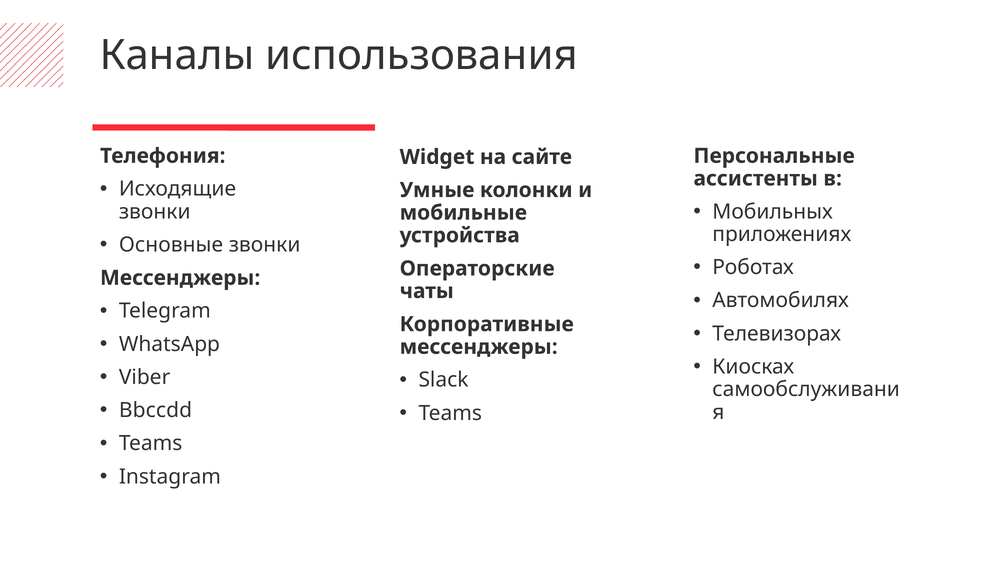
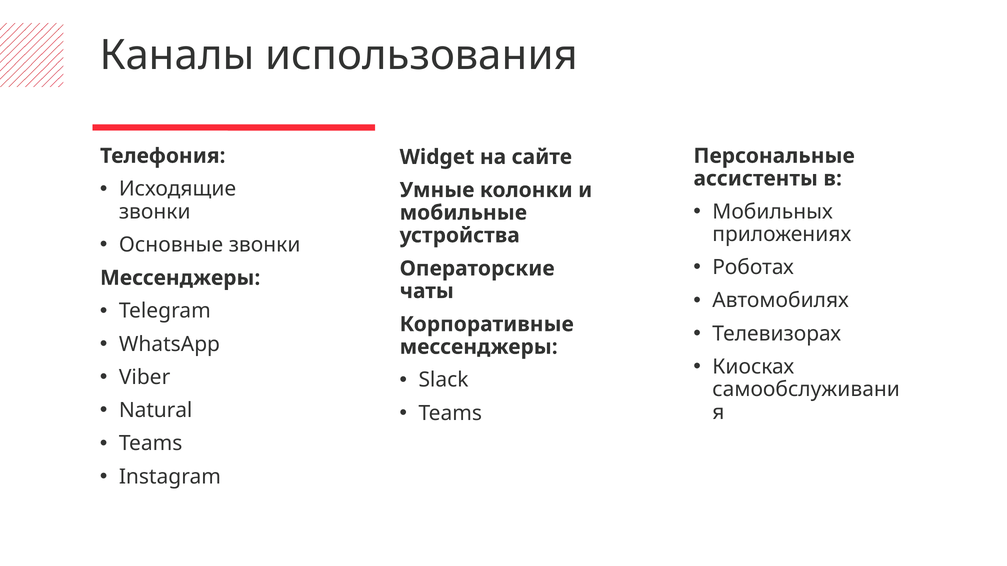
Bbccdd: Bbccdd -> Natural (156, 411)
